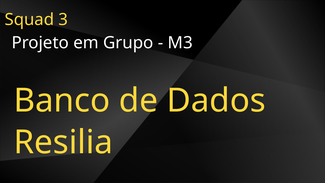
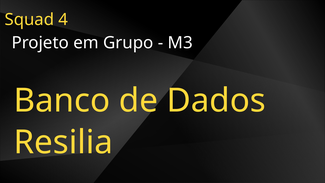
3: 3 -> 4 (63, 20)
